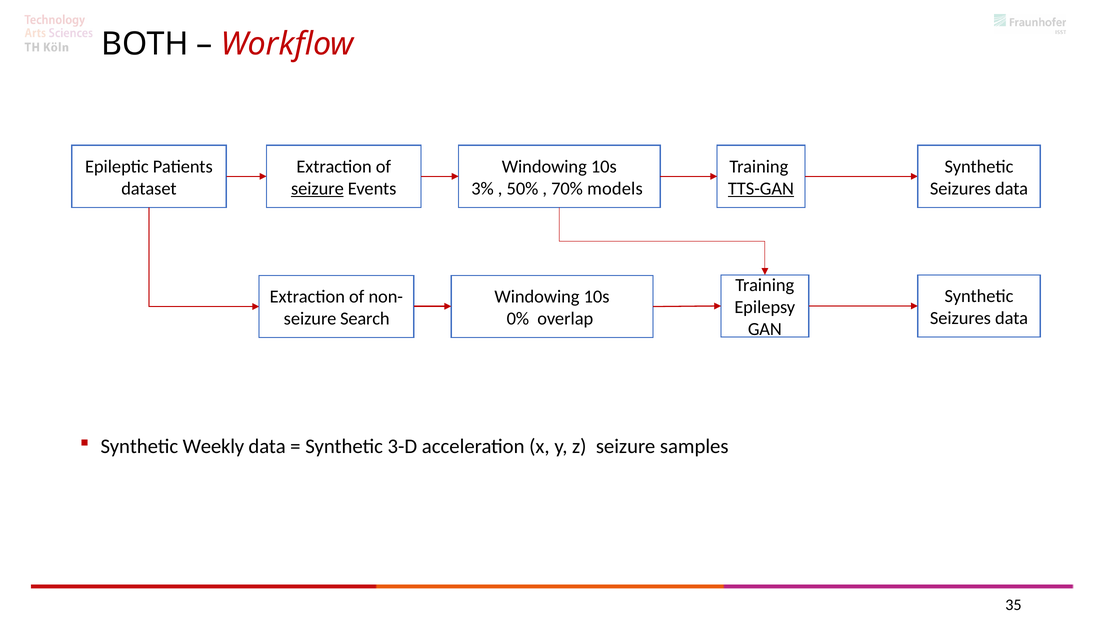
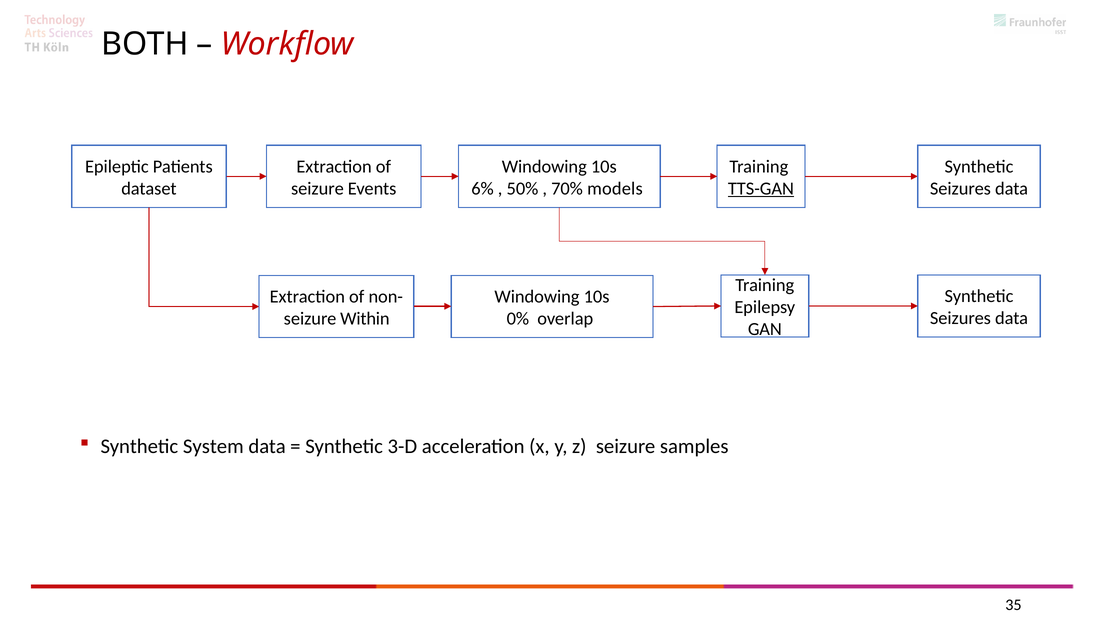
seizure underline: present -> none (317, 189)
3%: 3% -> 6% (483, 189)
Search: Search -> Within (365, 319)
Weekly: Weekly -> System (213, 446)
